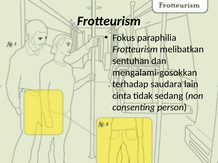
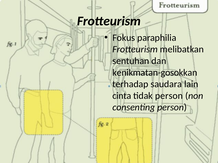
mengalami-gosokkan: mengalami-gosokkan -> kenikmatan-gosokkan (155, 73)
tidak sedang: sedang -> person (169, 96)
